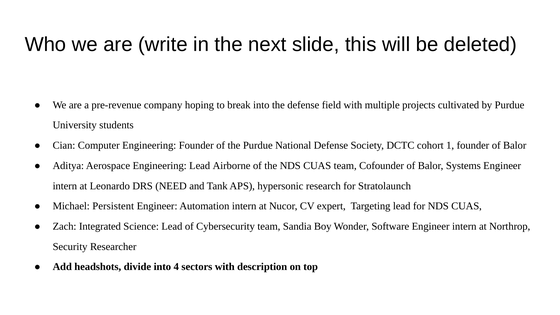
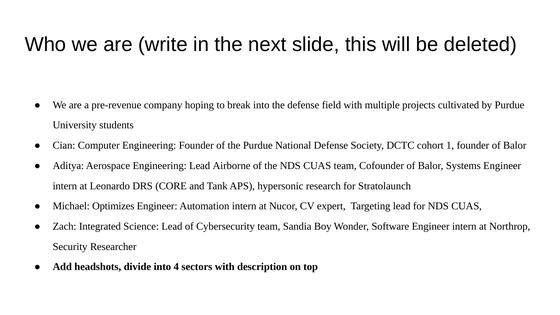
NEED: NEED -> CORE (171, 186)
Persistent: Persistent -> Optimizes (113, 206)
